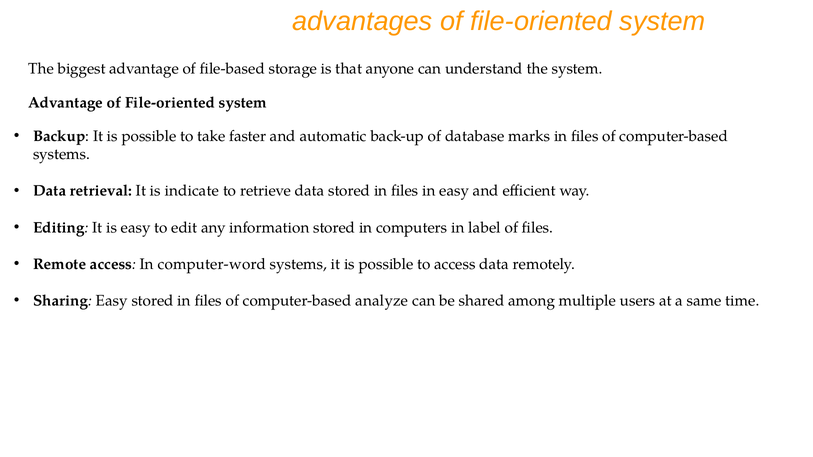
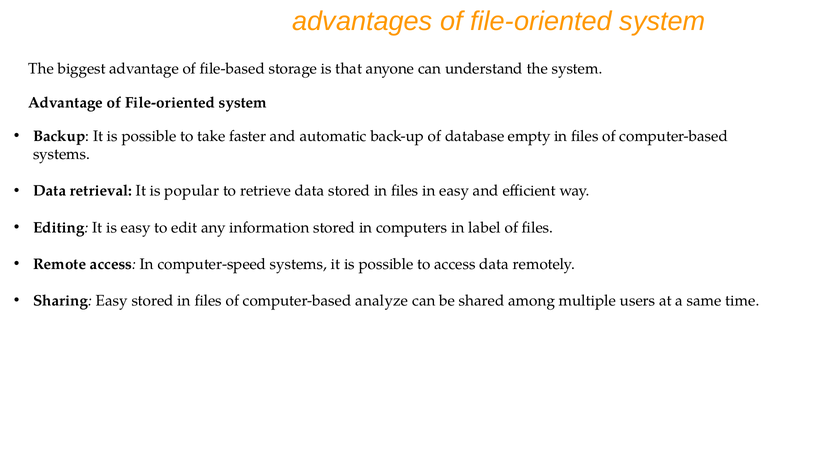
marks: marks -> empty (529, 136)
indicate: indicate -> popular (192, 191)
computer-word: computer-word -> computer-speed (212, 264)
